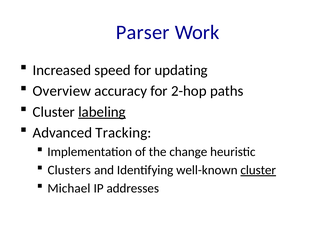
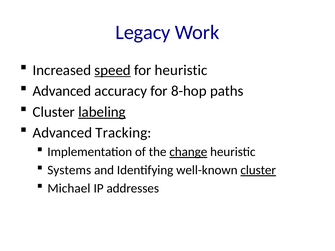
Parser: Parser -> Legacy (143, 32)
speed underline: none -> present (113, 70)
for updating: updating -> heuristic (181, 70)
Overview: Overview -> Advanced (62, 91)
2-hop: 2-hop -> 8-hop (189, 91)
change underline: none -> present (188, 152)
Clusters: Clusters -> Systems (69, 170)
